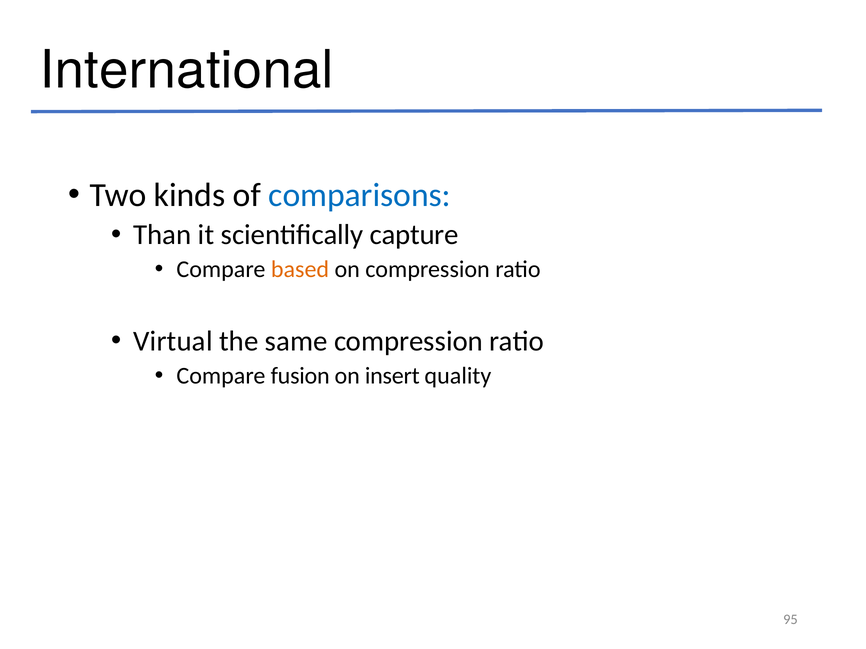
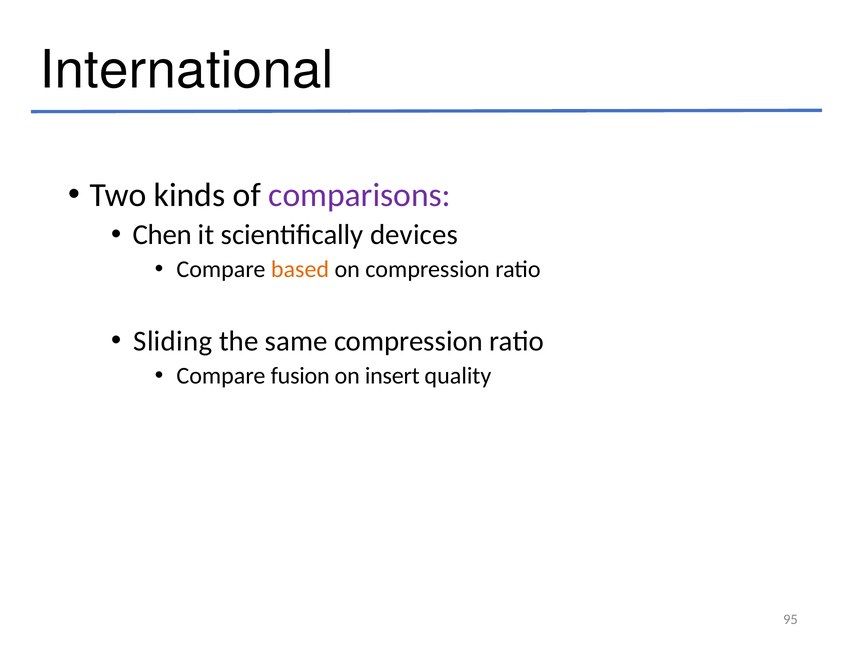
comparisons colour: blue -> purple (360, 195)
Than: Than -> Chen (162, 235)
capture: capture -> devices (414, 235)
Virtual: Virtual -> Sliding (173, 341)
